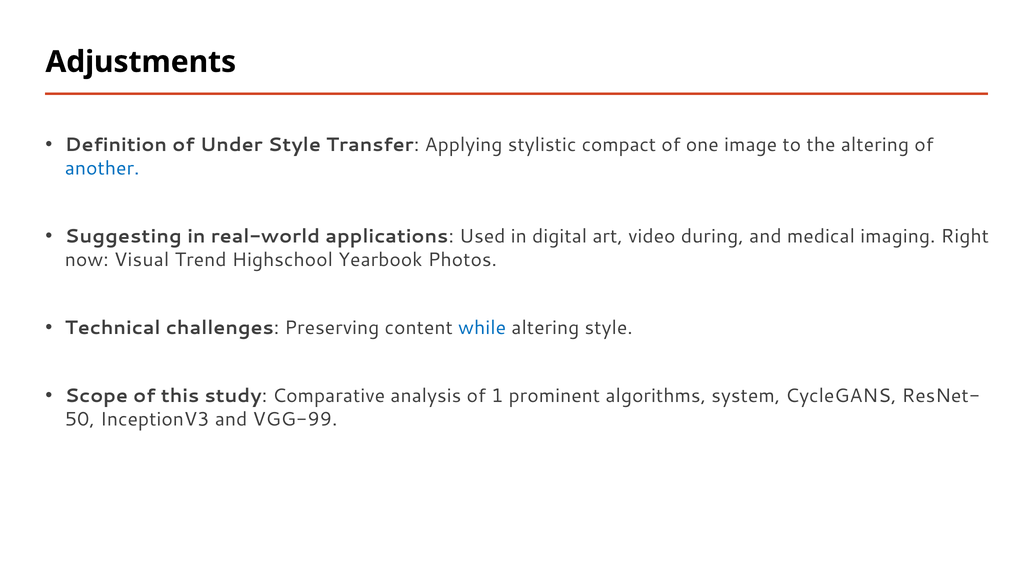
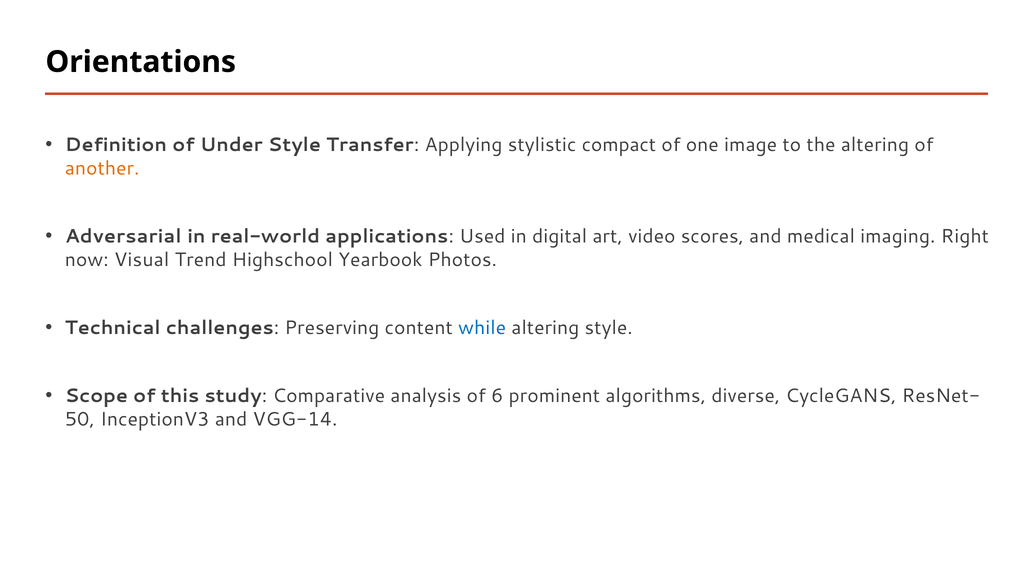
Adjustments: Adjustments -> Orientations (141, 62)
another colour: blue -> orange (102, 168)
Suggesting: Suggesting -> Adversarial (123, 236)
during: during -> scores (712, 236)
1: 1 -> 6 (497, 396)
system: system -> diverse (746, 396)
VGG-99: VGG-99 -> VGG-14 (295, 419)
